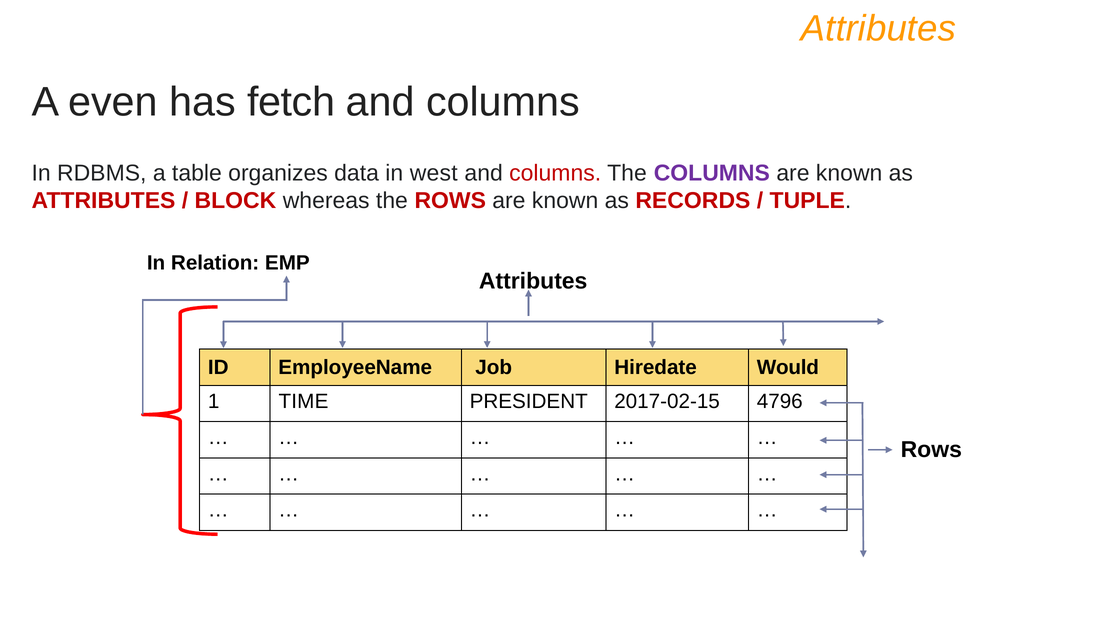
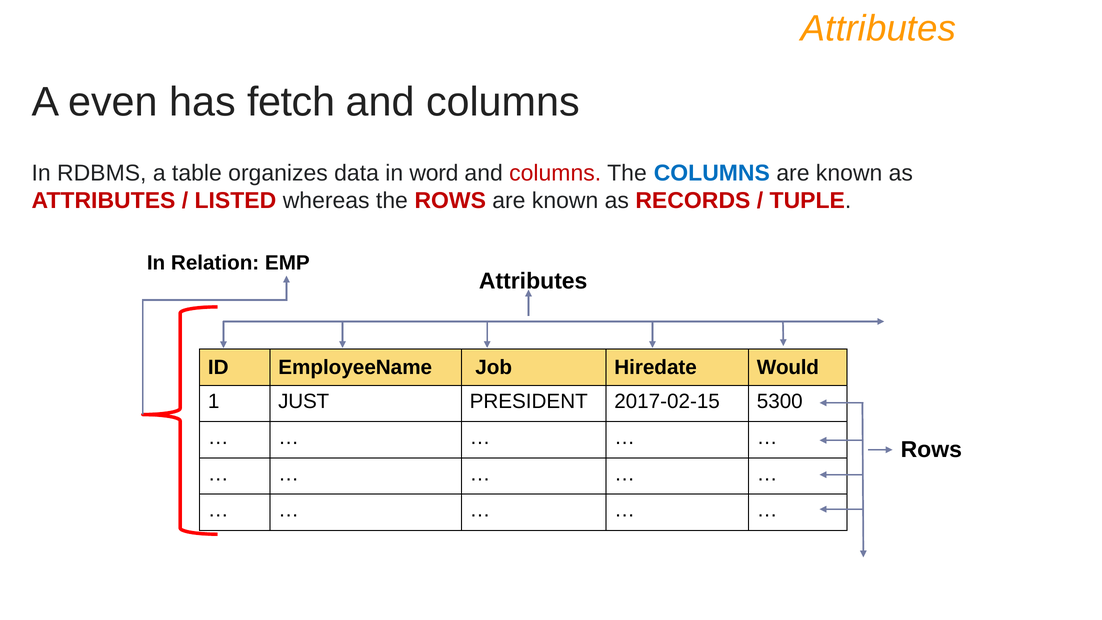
west: west -> word (434, 173)
COLUMNS colour: purple -> blue (712, 173)
BLOCK: BLOCK -> LISTED (235, 201)
TIME: TIME -> JUST (304, 401)
4796: 4796 -> 5300 (780, 401)
